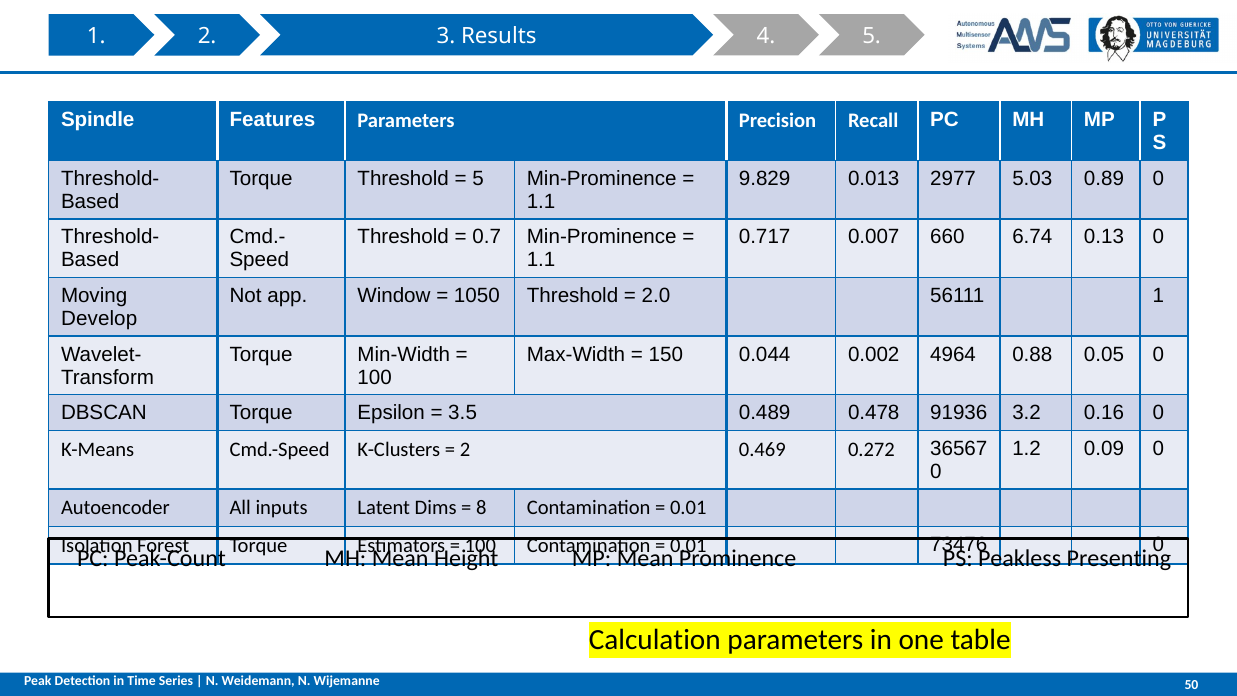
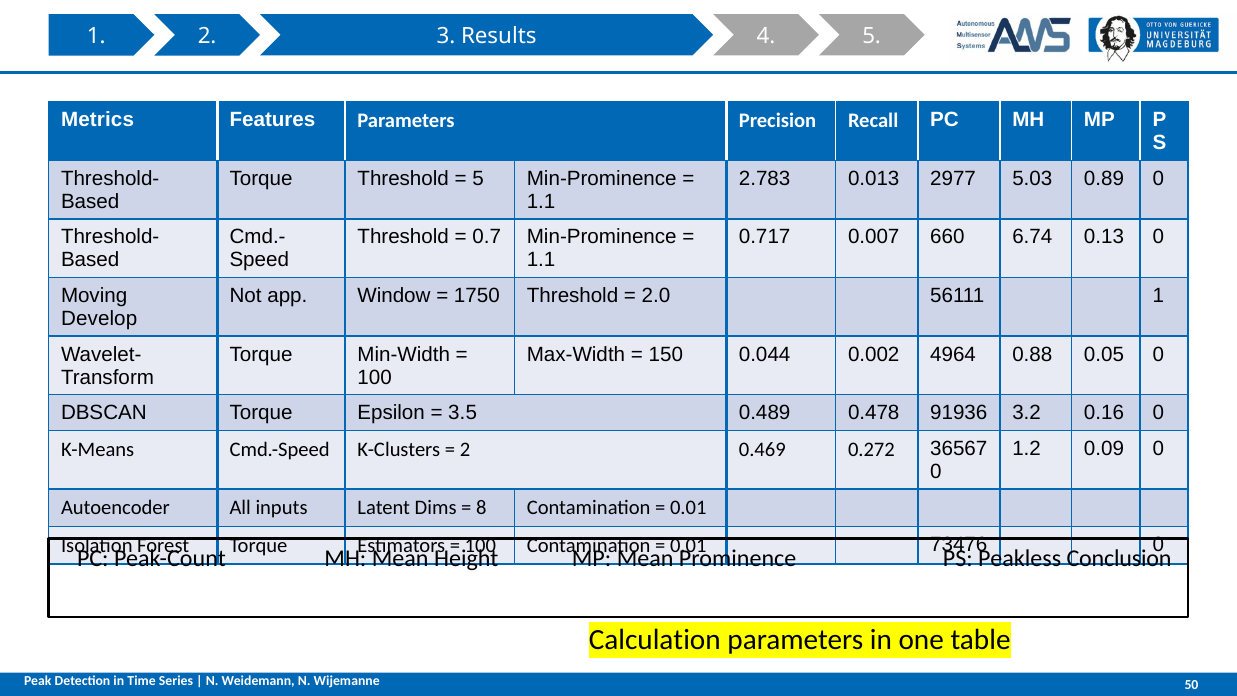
Spindle: Spindle -> Metrics (98, 120)
9.829: 9.829 -> 2.783 (765, 178)
1050: 1050 -> 1750 (477, 296)
Presenting: Presenting -> Conclusion (1119, 559)
